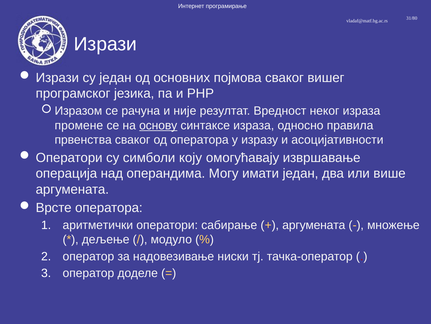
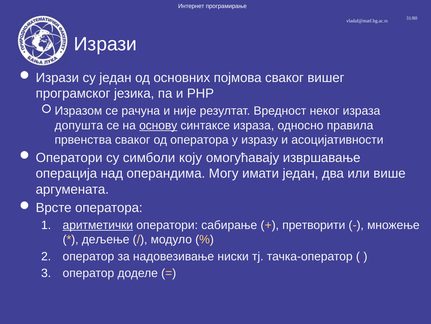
промене: промене -> допушта (79, 125)
аритметички underline: none -> present (98, 225)
аргумената: аргумената -> претворити (314, 225)
